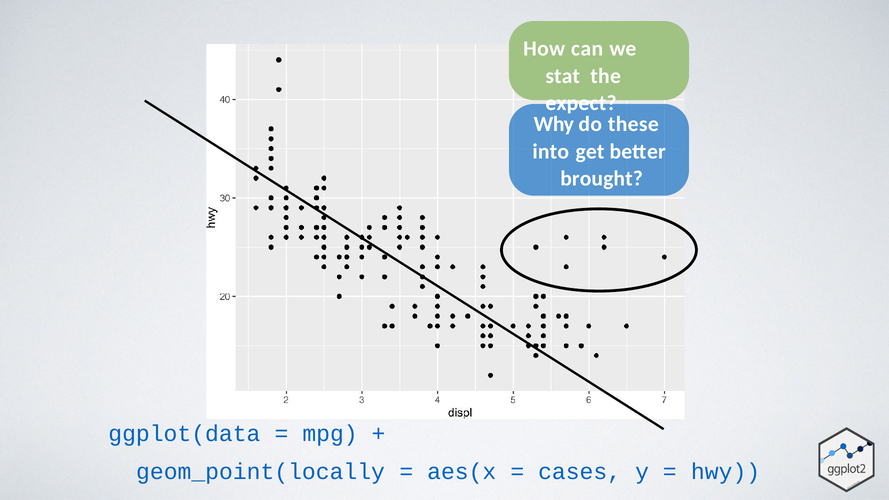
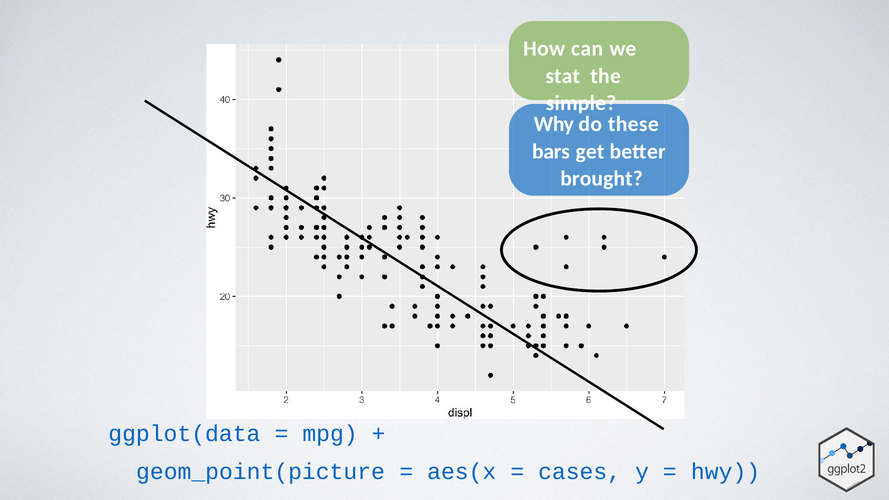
expect: expect -> simple (581, 103)
into: into -> bars (551, 151)
geom_point(locally: geom_point(locally -> geom_point(picture (261, 472)
